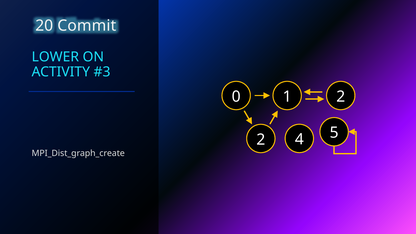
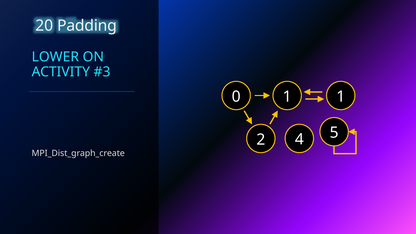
Commit: Commit -> Padding (87, 26)
1 2: 2 -> 1 (341, 97)
